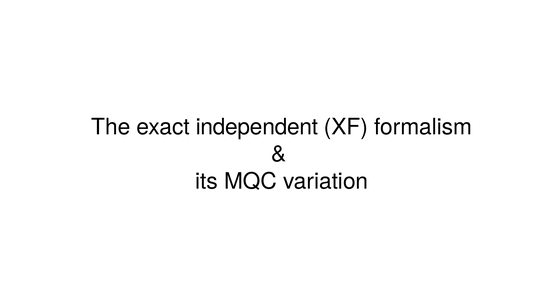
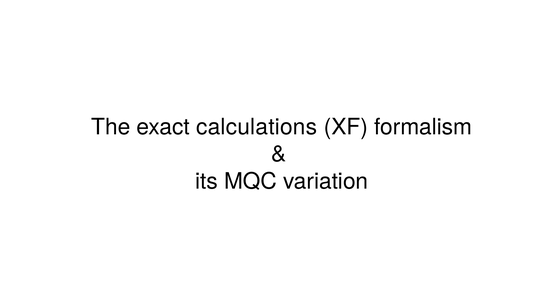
independent: independent -> calculations (257, 127)
